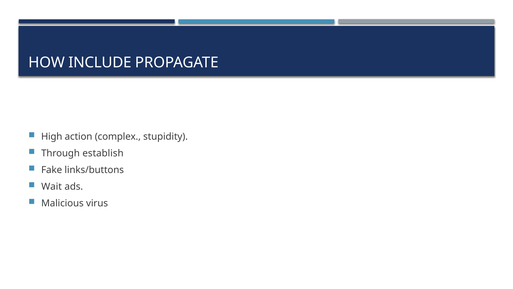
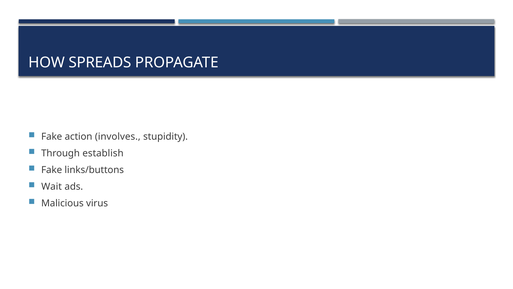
INCLUDE: INCLUDE -> SPREADS (100, 62)
High: High -> Fake (52, 136)
complex: complex -> involves (118, 136)
